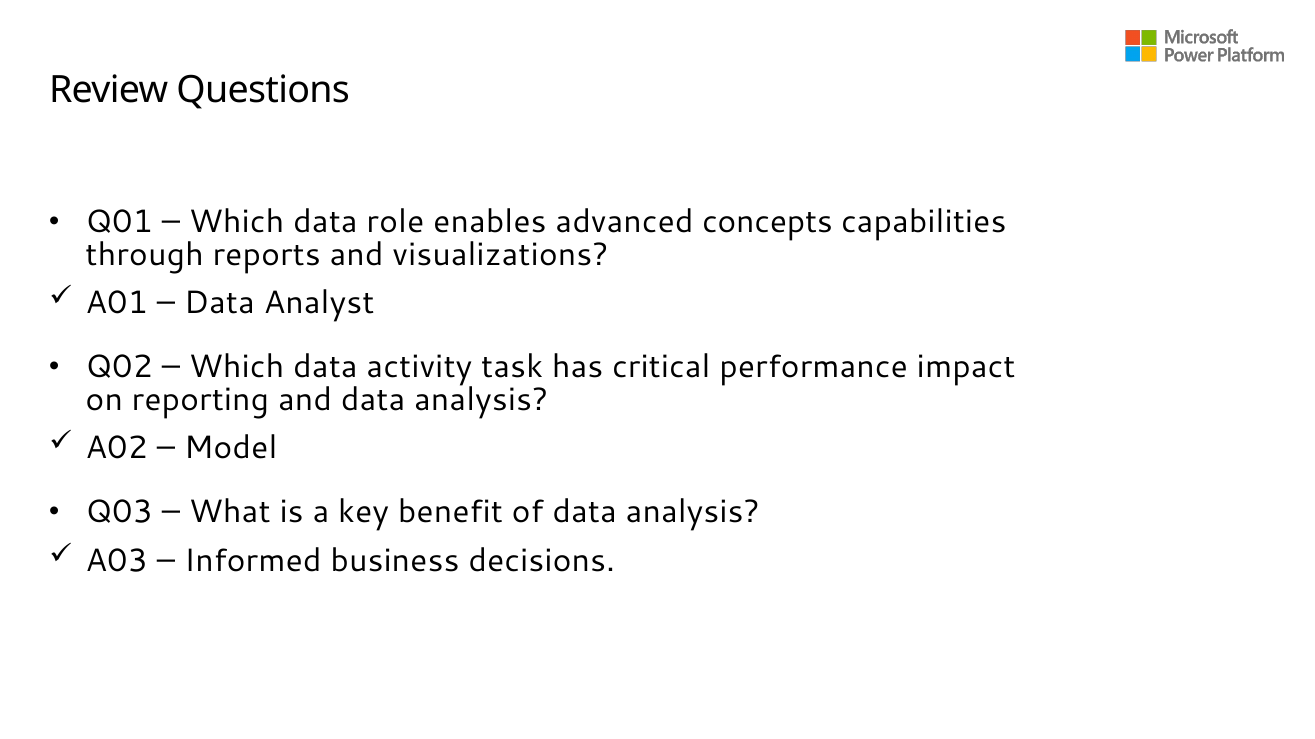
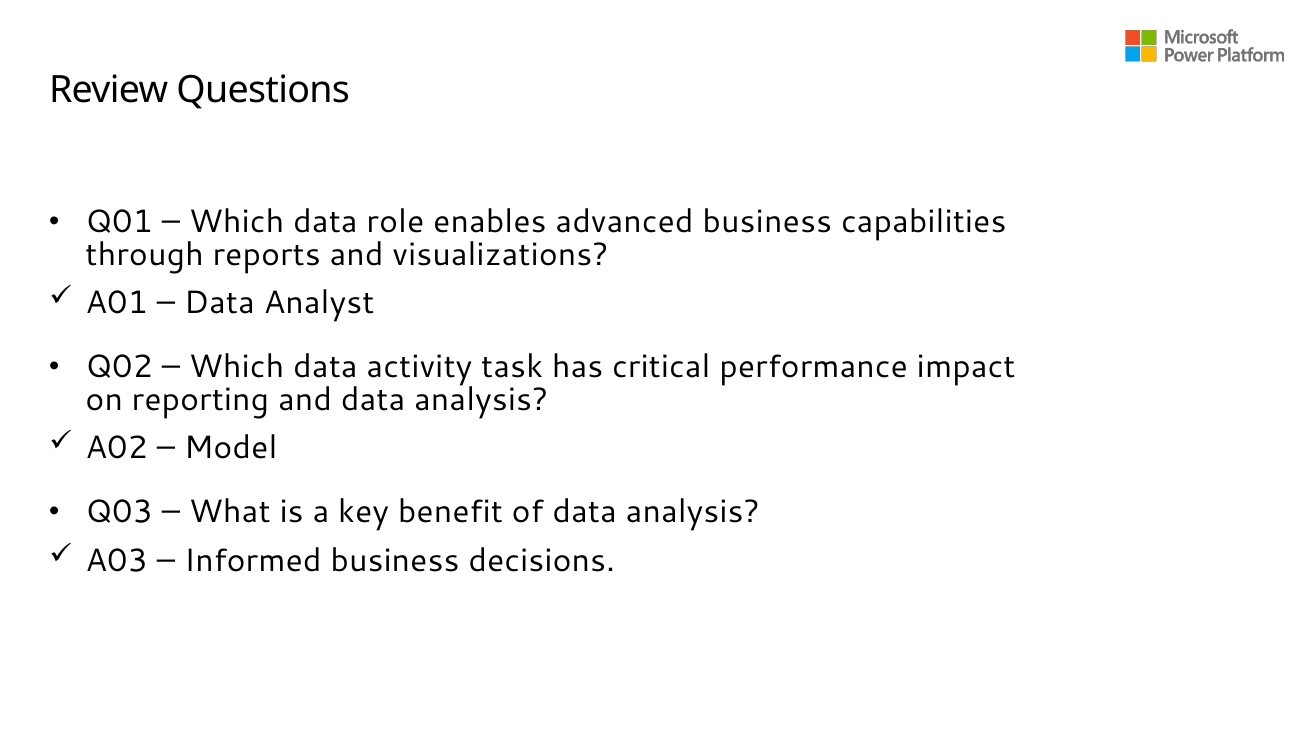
advanced concepts: concepts -> business (767, 223)
